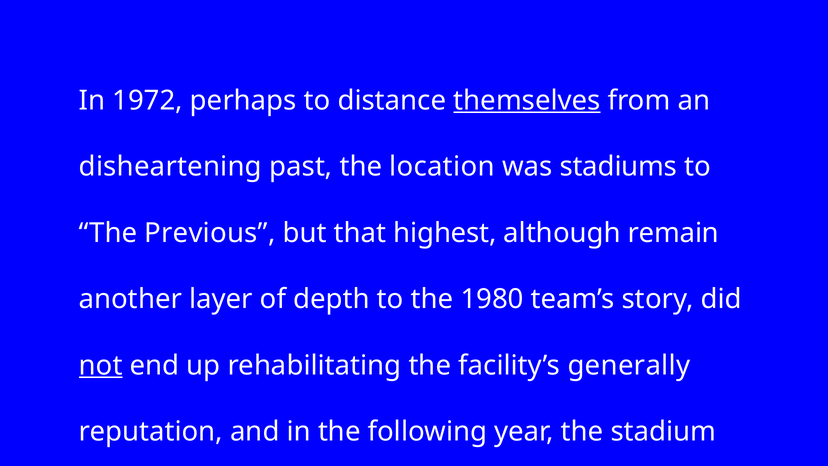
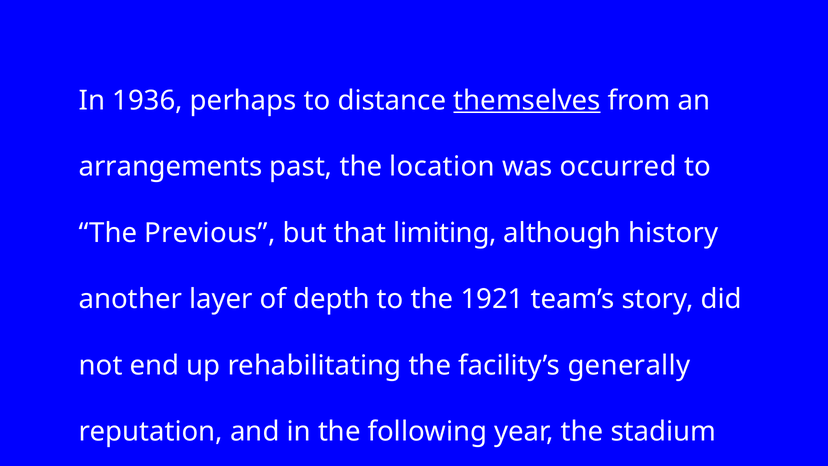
1972: 1972 -> 1936 (148, 100)
disheartening: disheartening -> arrangements (171, 167)
stadiums: stadiums -> occurred (618, 167)
highest: highest -> limiting (445, 233)
remain: remain -> history (673, 233)
1980: 1980 -> 1921 (492, 299)
not underline: present -> none (101, 365)
